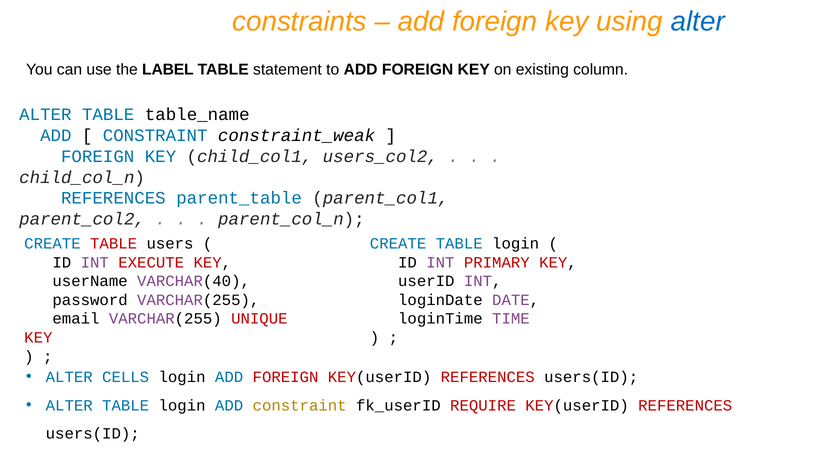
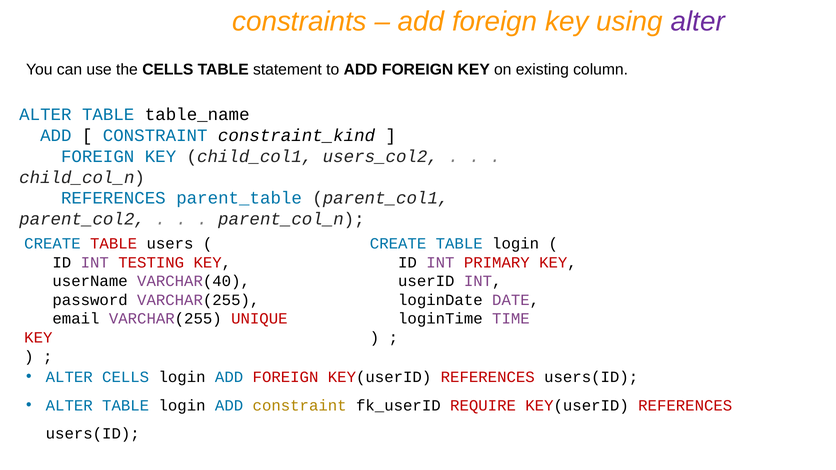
alter colour: blue -> purple (698, 22)
the LABEL: LABEL -> CELLS (168, 70)
constraint_weak: constraint_weak -> constraint_kind (297, 136)
EXECUTE: EXECUTE -> TESTING (151, 263)
